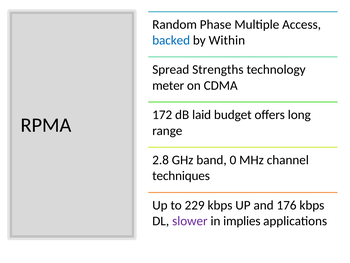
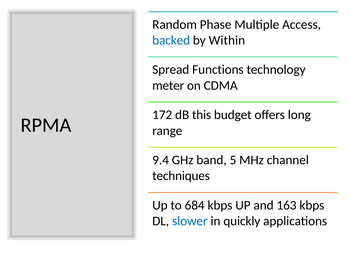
Strengths: Strengths -> Functions (218, 70)
laid: laid -> this (202, 115)
2.8: 2.8 -> 9.4 (161, 160)
0: 0 -> 5 (233, 160)
229: 229 -> 684 (195, 205)
176: 176 -> 163 (287, 205)
slower colour: purple -> blue (190, 221)
implies: implies -> quickly (242, 221)
